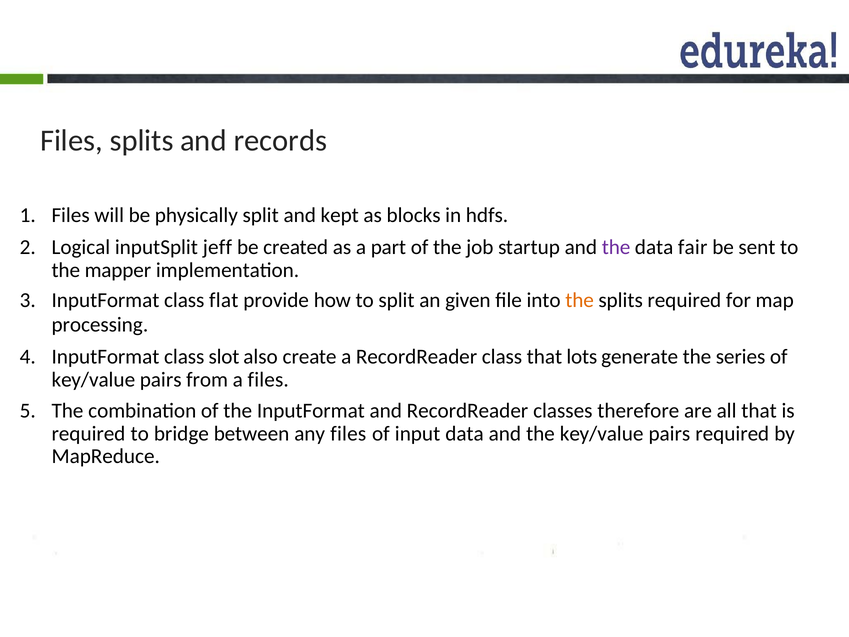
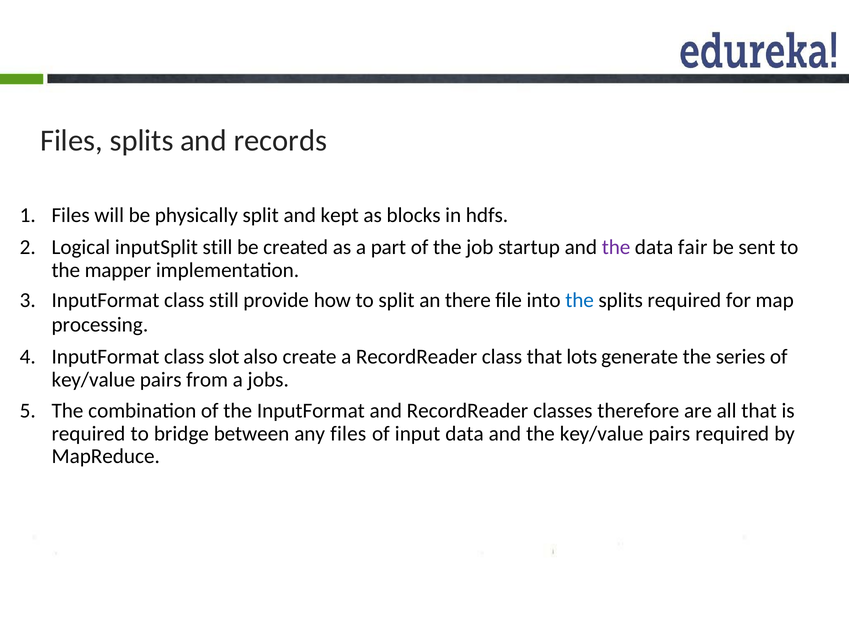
inputSplit jeff: jeff -> still (218, 247)
class flat: flat -> still (224, 300)
given: given -> there (468, 300)
the colour: orange -> blue (580, 300)
a files: files -> jobs (268, 379)
